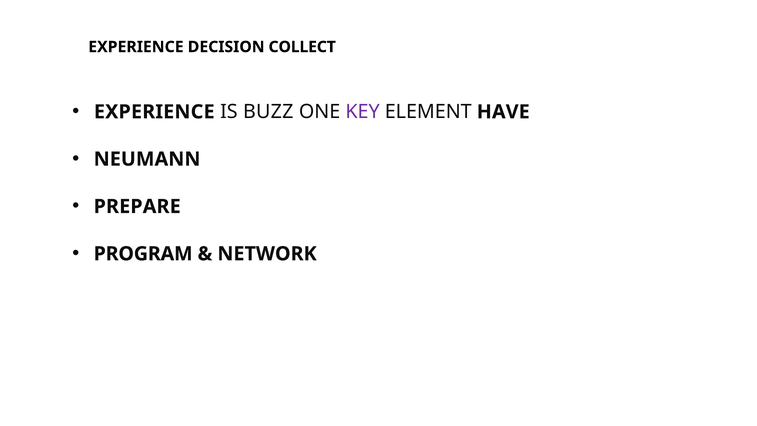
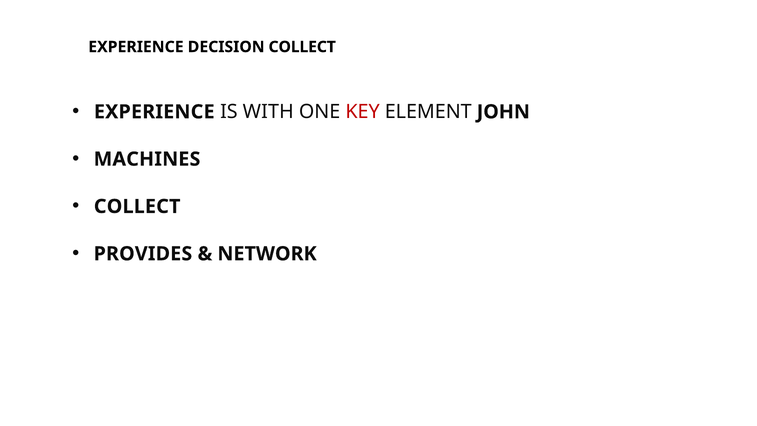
BUZZ: BUZZ -> WITH (268, 112)
KEY colour: purple -> red (363, 112)
HAVE: HAVE -> JOHN (503, 112)
NEUMANN: NEUMANN -> MACHINES (147, 159)
PREPARE: PREPARE -> COLLECT (137, 206)
PROGRAM: PROGRAM -> PROVIDES (143, 254)
